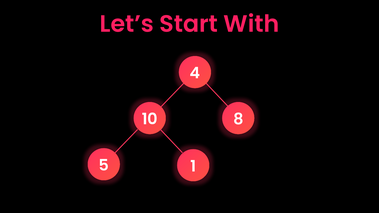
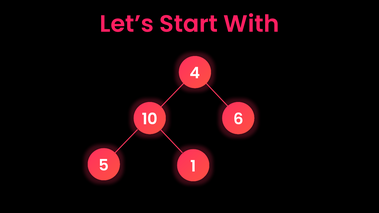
8: 8 -> 6 (238, 119)
